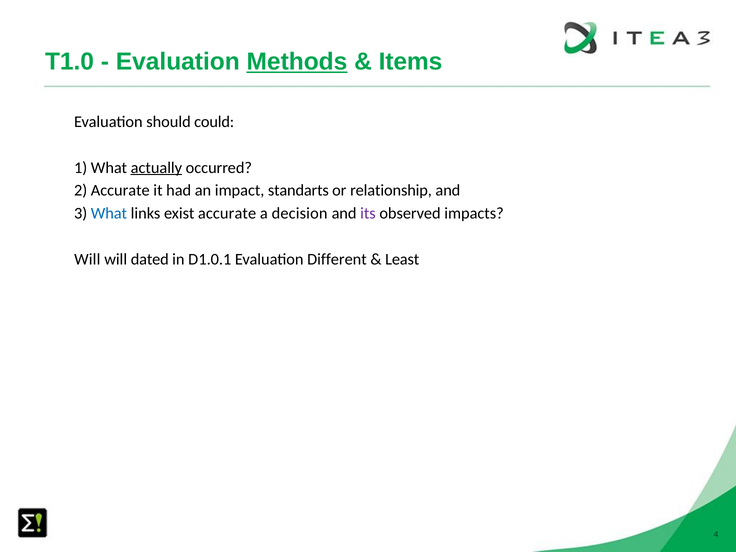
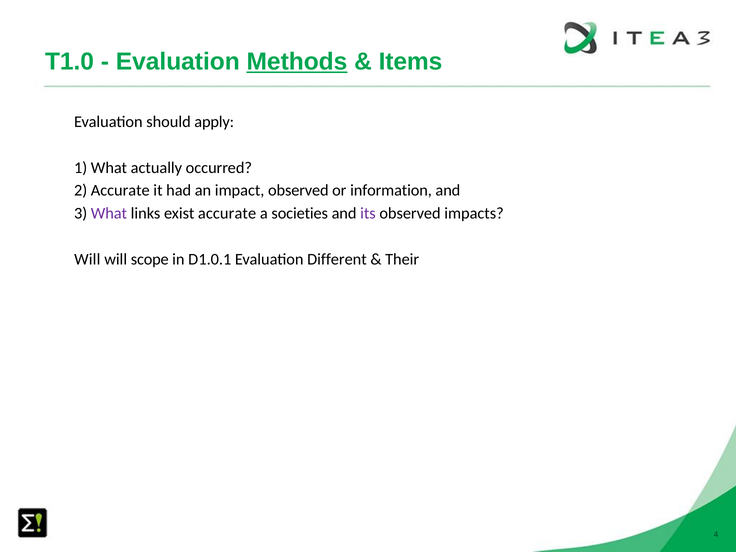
could: could -> apply (214, 122)
actually underline: present -> none (156, 168)
impact standarts: standarts -> observed (298, 191)
relationship: relationship -> information (391, 191)
What colour: blue -> purple (109, 213)
decision: decision -> societies (300, 213)
dated: dated -> scope (150, 259)
Least: Least -> Their (402, 259)
